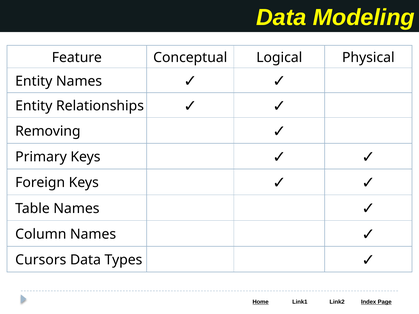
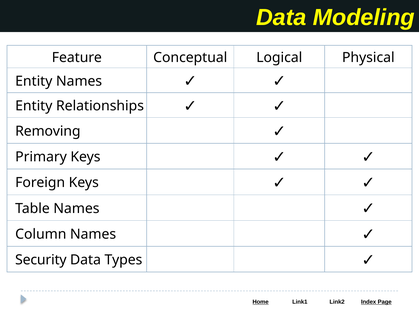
Cursors: Cursors -> Security (41, 260)
